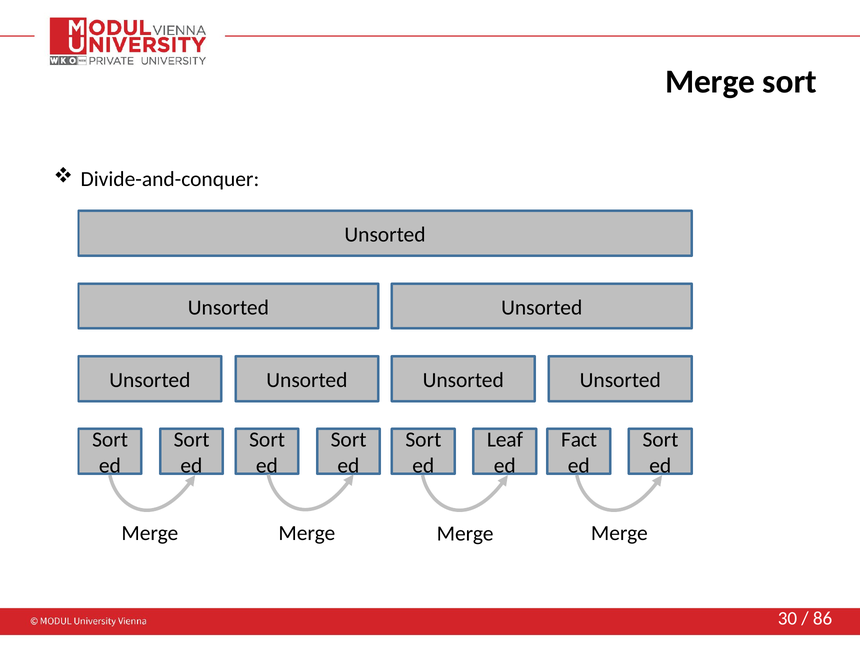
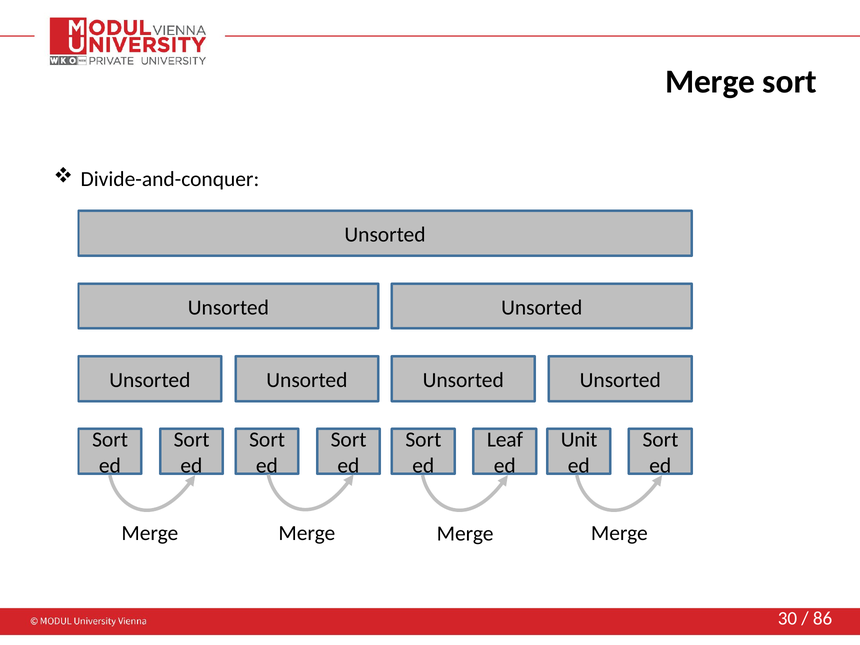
Fact: Fact -> Unit (579, 440)
